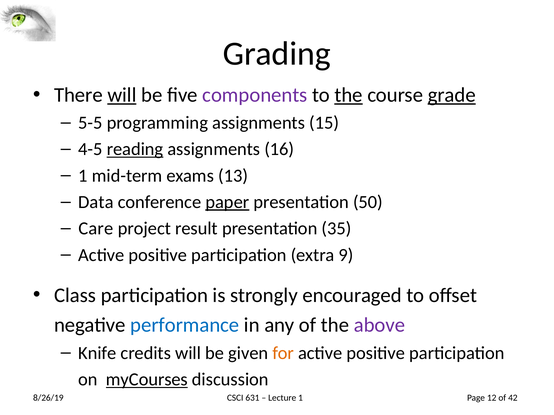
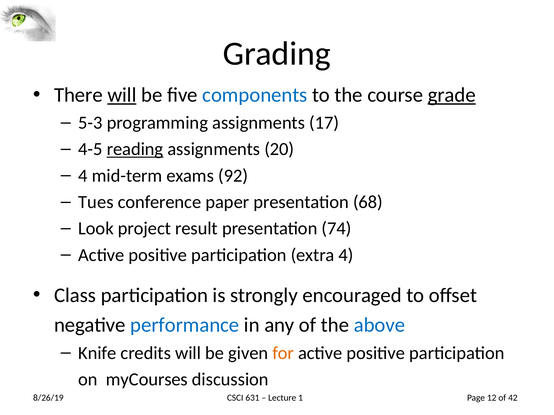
components colour: purple -> blue (255, 95)
the underline: present -> none (349, 95)
5-5: 5-5 -> 5-3 (90, 123)
15: 15 -> 17 (324, 123)
16: 16 -> 20 (279, 149)
1: 1 -> 4 (83, 176)
13: 13 -> 92 (233, 176)
Data: Data -> Tues (96, 202)
paper underline: present -> none (227, 202)
50: 50 -> 68 (368, 202)
Care: Care -> Look (96, 229)
35: 35 -> 74 (337, 229)
extra 9: 9 -> 4 (346, 255)
above colour: purple -> blue (379, 325)
myCourses underline: present -> none (147, 380)
